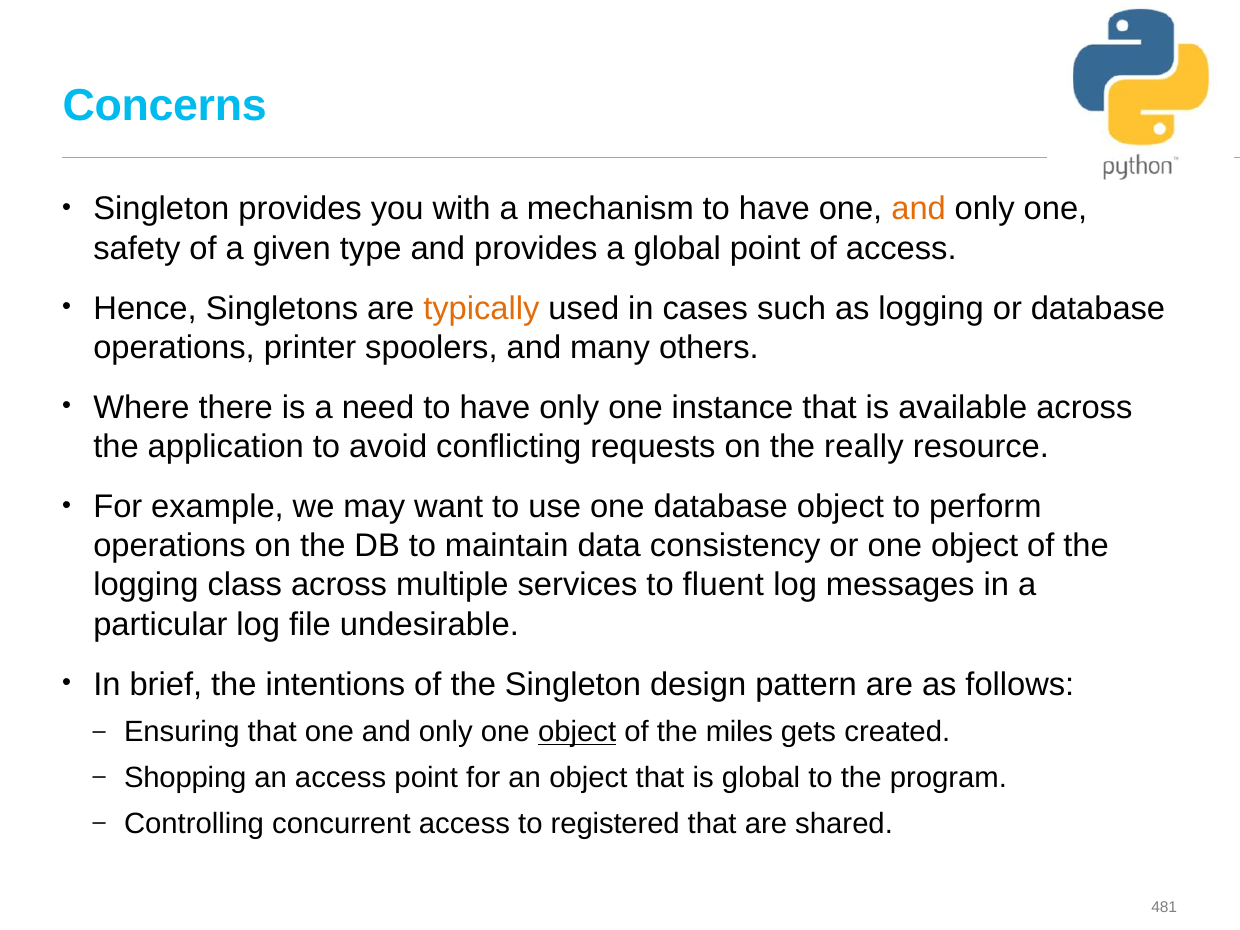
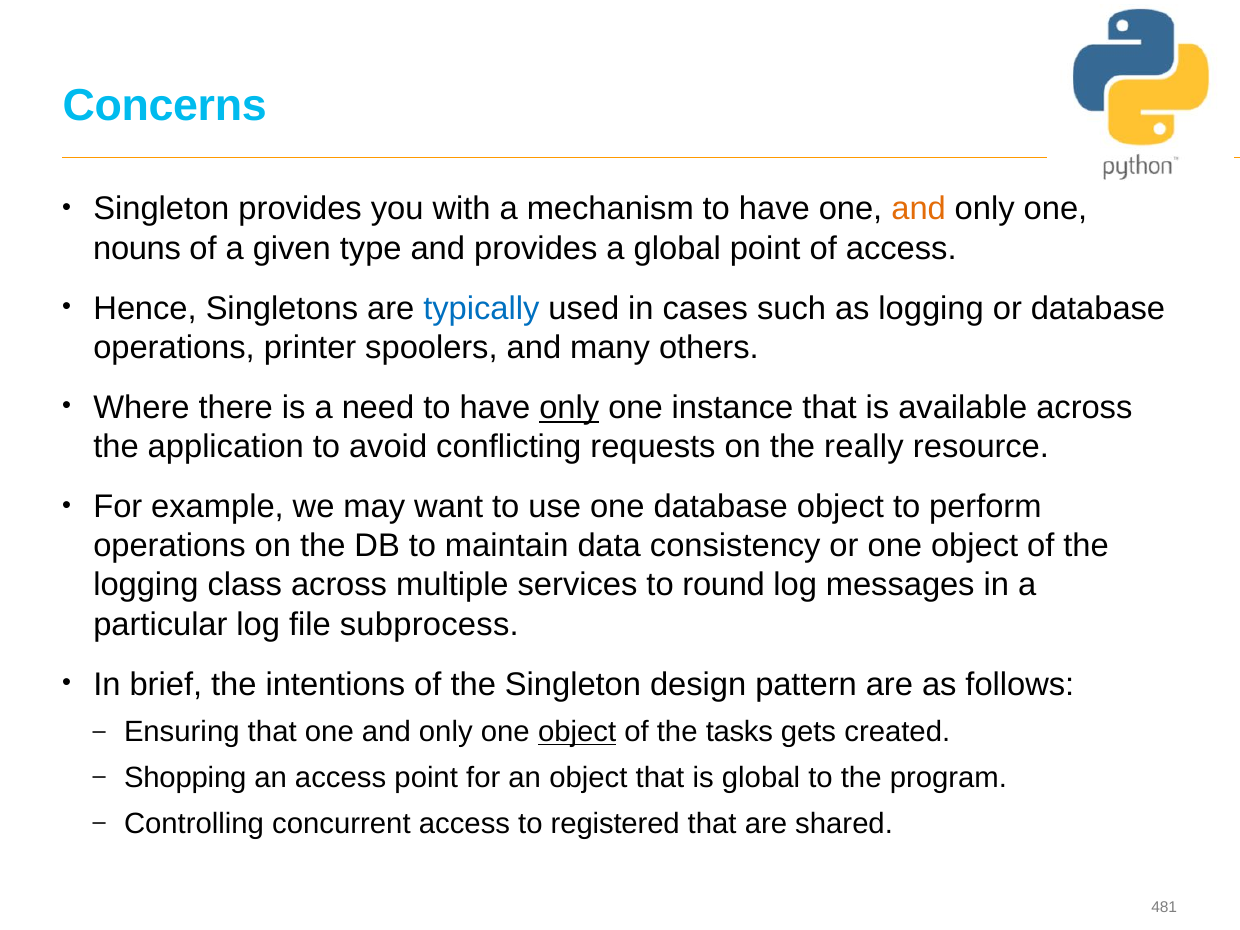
safety: safety -> nouns (137, 248)
typically colour: orange -> blue (481, 308)
only underline: none -> present (569, 407)
fluent: fluent -> round (724, 585)
undesirable: undesirable -> subprocess (429, 624)
miles: miles -> tasks (739, 732)
